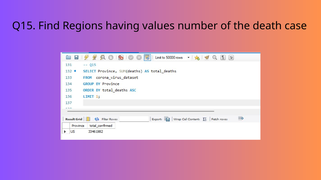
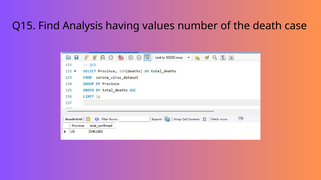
Regions: Regions -> Analysis (83, 26)
